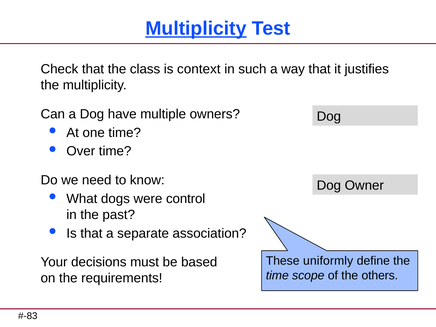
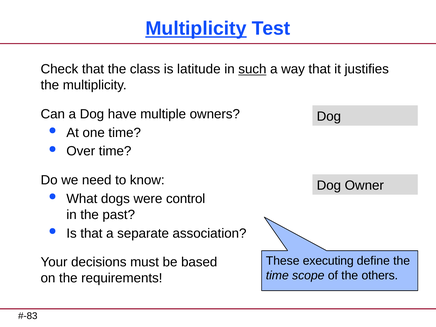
context: context -> latitude (199, 69)
such underline: none -> present (252, 69)
uniformly: uniformly -> executing (328, 261)
